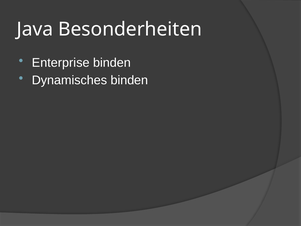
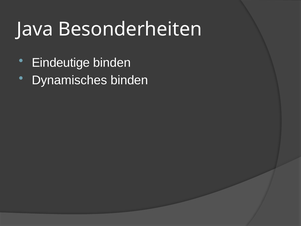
Enterprise: Enterprise -> Eindeutige (61, 63)
